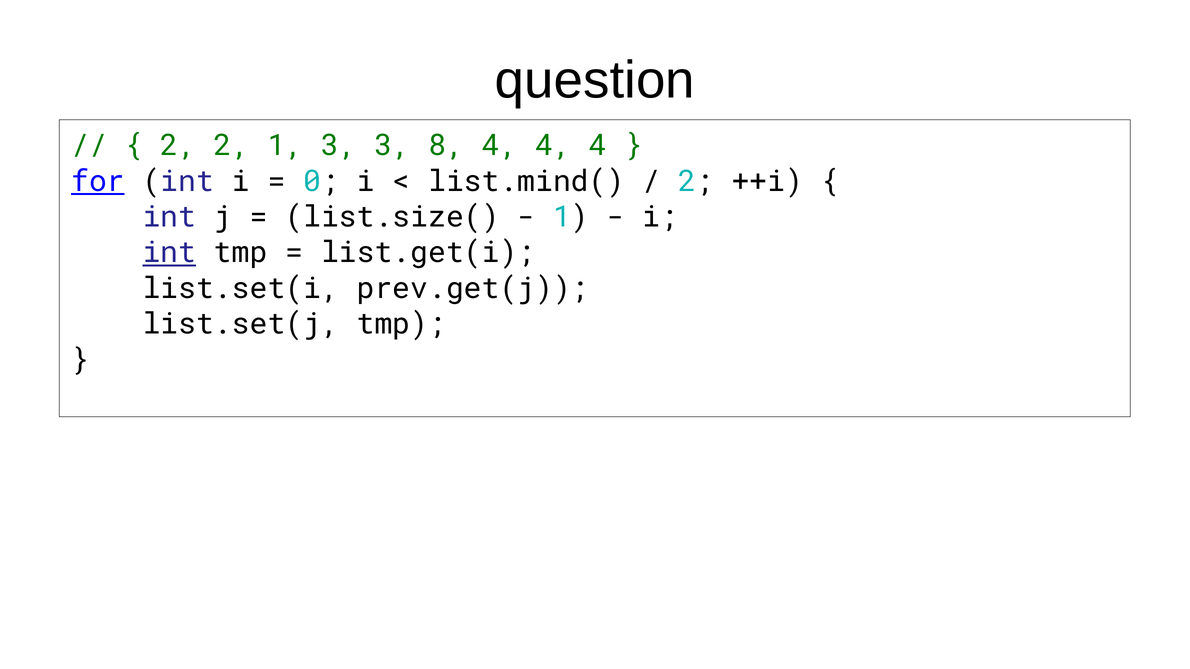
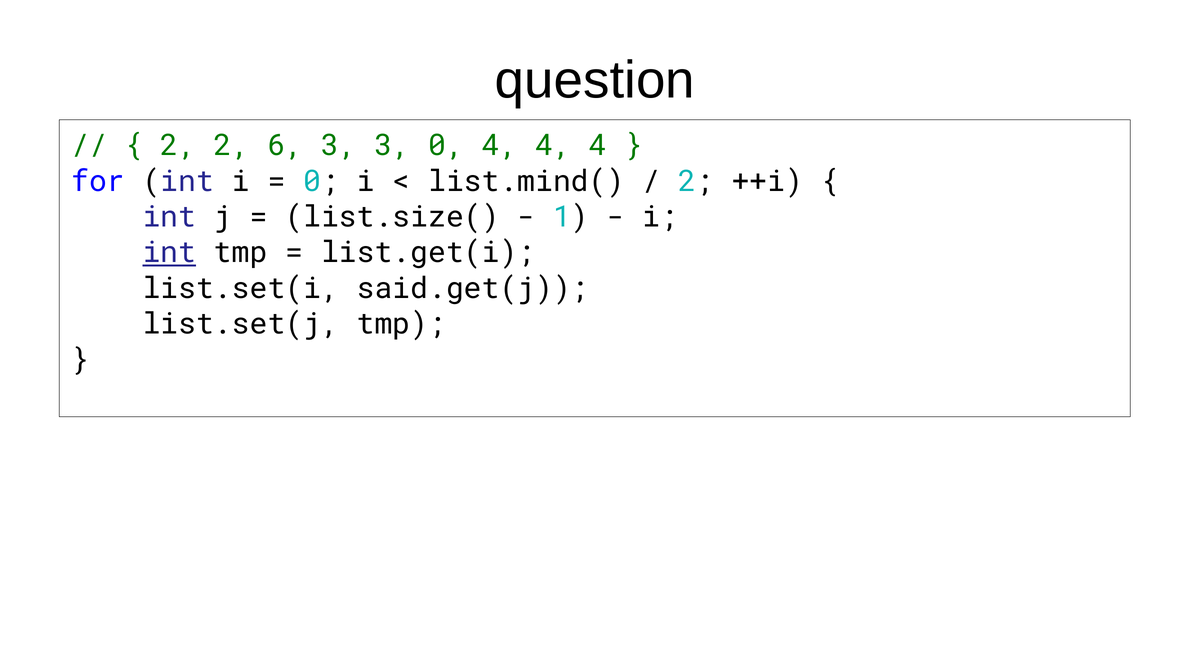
2 1: 1 -> 6 (285, 146)
3 8: 8 -> 0 (446, 146)
for underline: present -> none (98, 181)
prev.get(j: prev.get(j -> said.get(j (473, 289)
